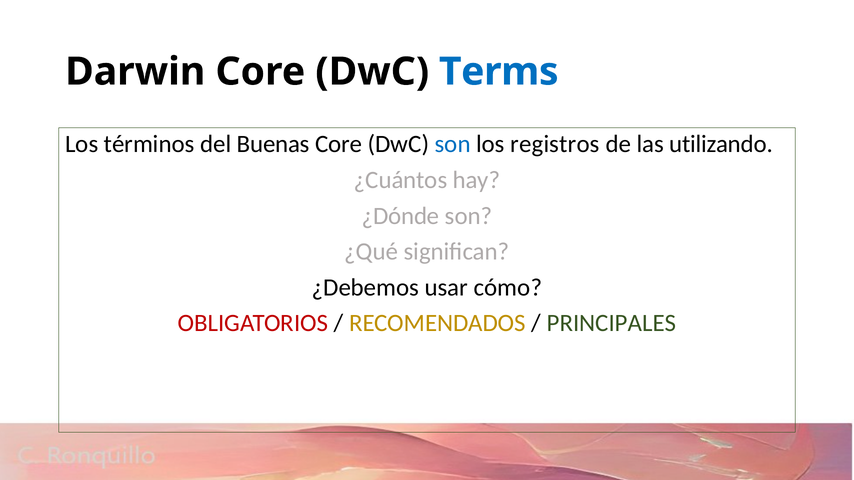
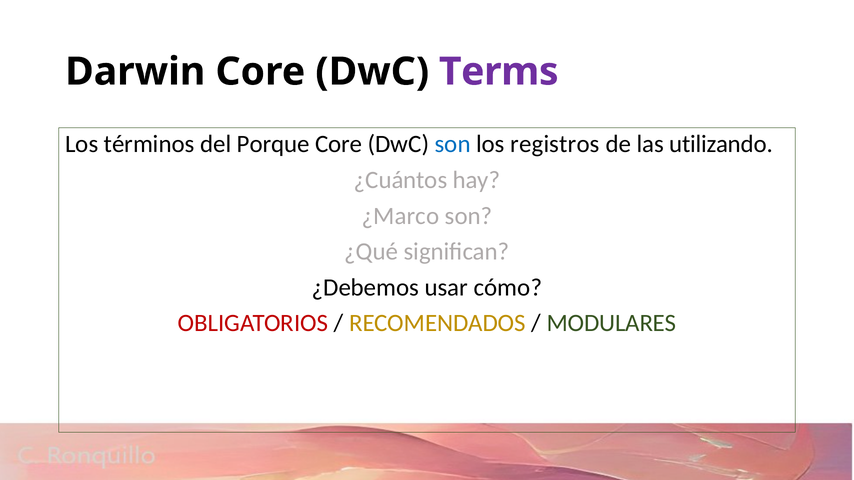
Terms colour: blue -> purple (499, 72)
Buenas: Buenas -> Porque (273, 144)
¿Dónde: ¿Dónde -> ¿Marco (400, 216)
PRINCIPALES: PRINCIPALES -> MODULARES (611, 323)
